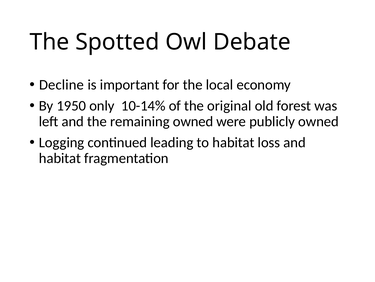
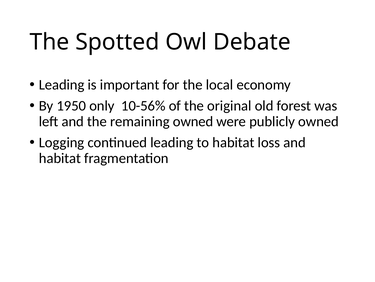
Decline: Decline -> Leading (62, 85)
10-14%: 10-14% -> 10-56% (143, 106)
